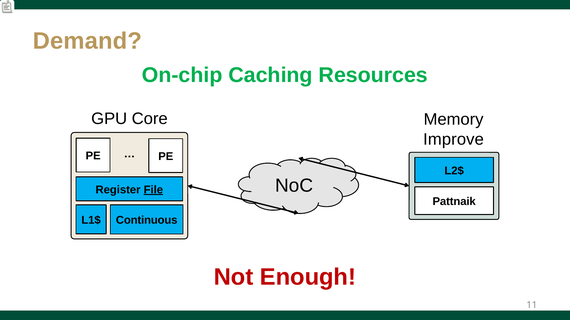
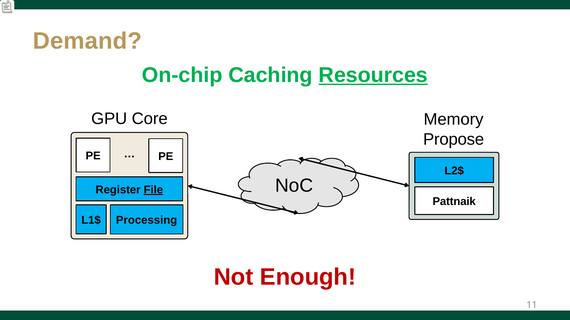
Resources underline: none -> present (373, 75)
Improve: Improve -> Propose (454, 140)
Continuous: Continuous -> Processing (147, 221)
